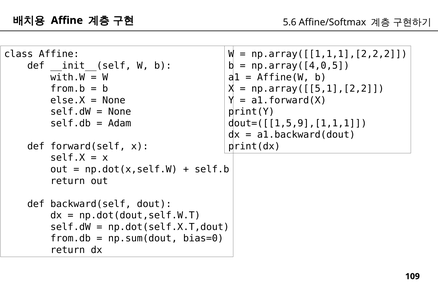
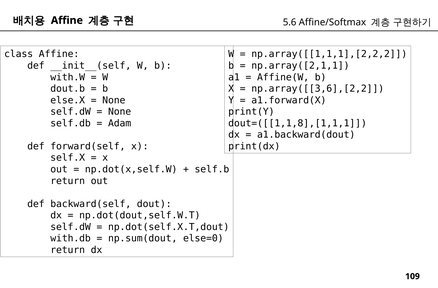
np.array([4,0,5: np.array([4,0,5 -> np.array([2,1,1 (300, 66)
from.b: from.b -> dout.b (68, 89)
np.array([[5,1],[2,2: np.array([[5,1],[2,2 -> np.array([[3,6],[2,2 (318, 89)
dout=([[1,5,9],[1,1,1: dout=([[1,5,9],[1,1,1 -> dout=([[1,1,8],[1,1,1 (298, 123)
from.db: from.db -> with.db (71, 238)
bias=0: bias=0 -> else=0 (203, 238)
